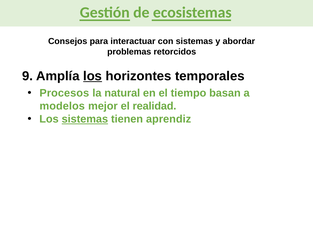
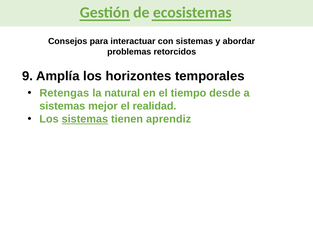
los underline: present -> none (93, 76)
Procesos: Procesos -> Retengas (64, 93)
basan: basan -> desde (225, 93)
modelos: modelos -> sistemas (62, 107)
